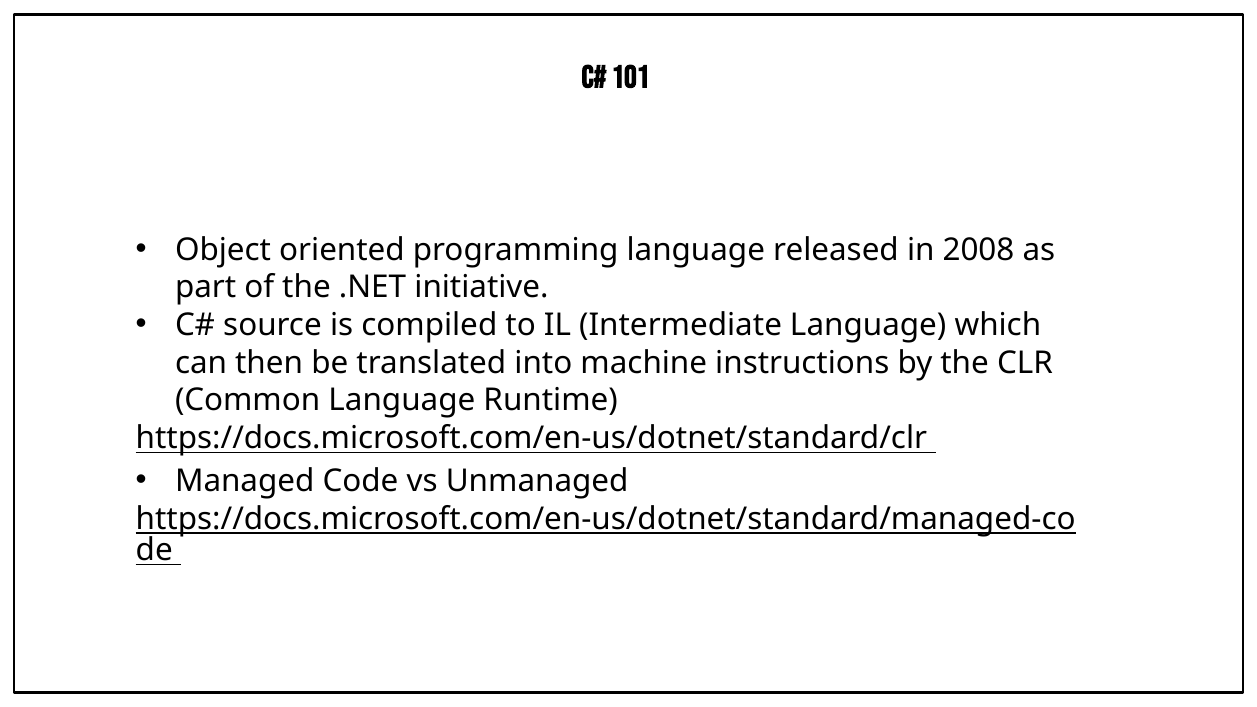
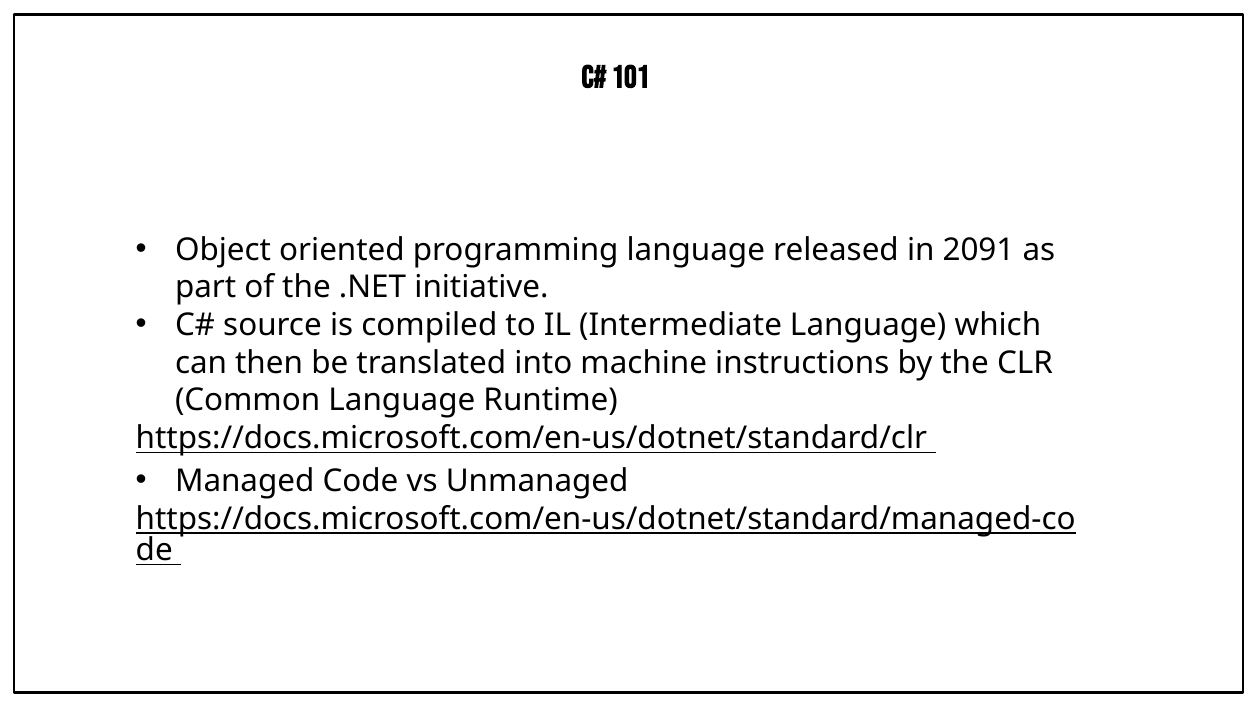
2008: 2008 -> 2091 (979, 250)
